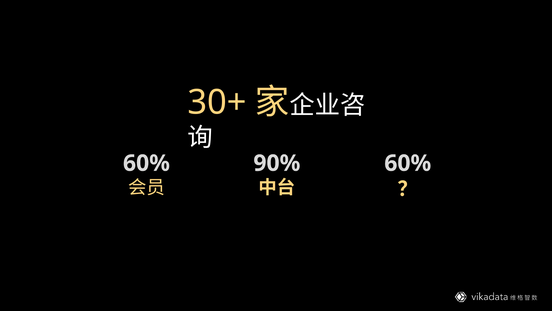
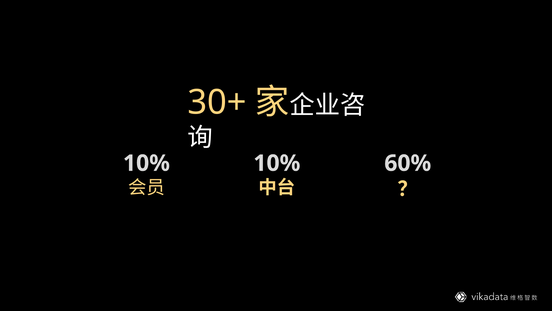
60%: 60% -> 10% (146, 163)
90%: 90% -> 10% (277, 163)
